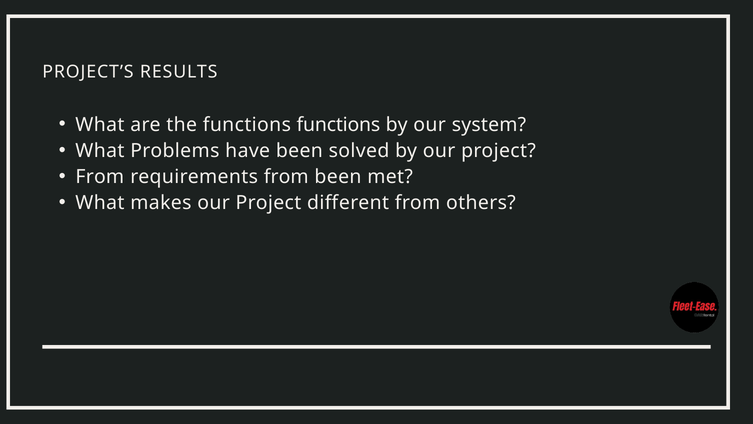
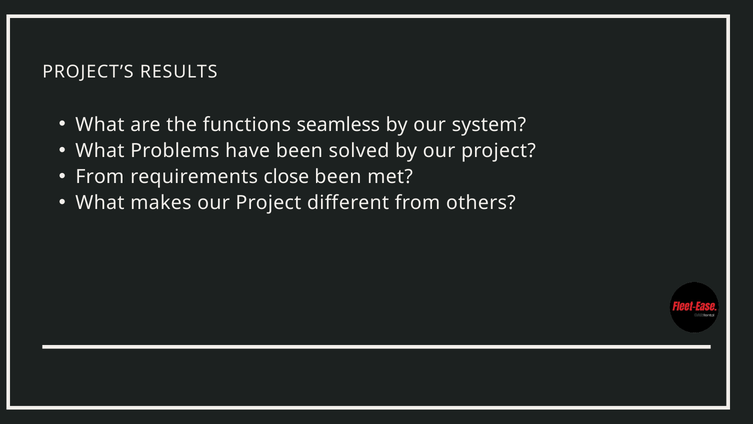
functions functions: functions -> seamless (338, 124)
requirements from: from -> close (286, 177)
